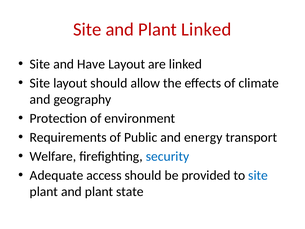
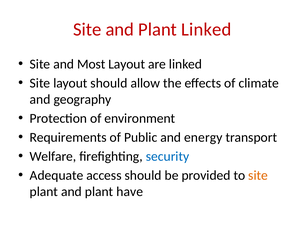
Have: Have -> Most (91, 64)
site colour: blue -> orange (258, 175)
state: state -> have (130, 191)
